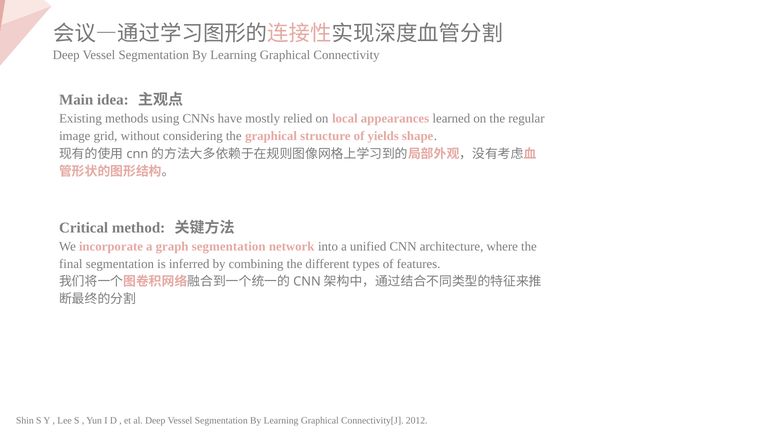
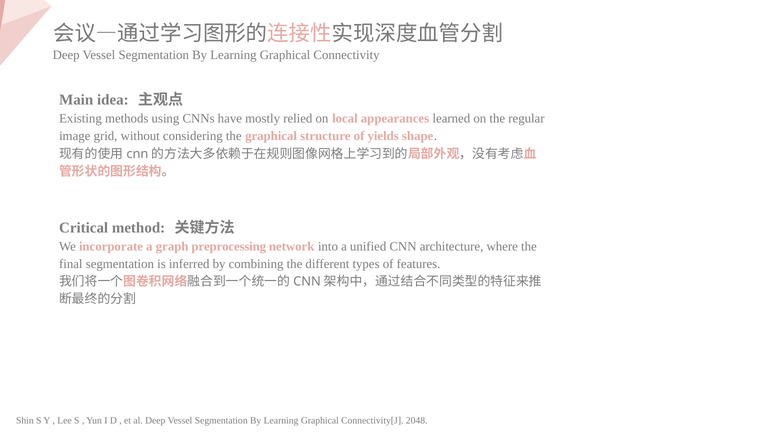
graph segmentation: segmentation -> preprocessing (229, 247)
2012: 2012 -> 2048 (417, 421)
